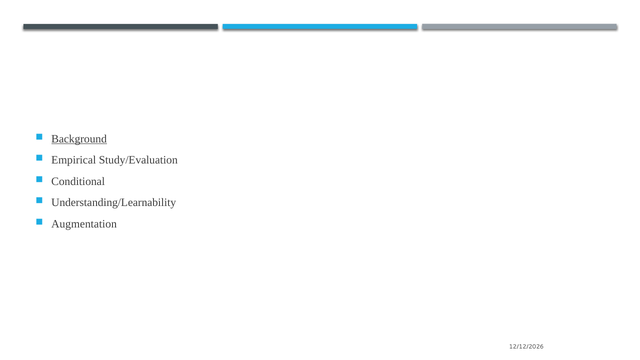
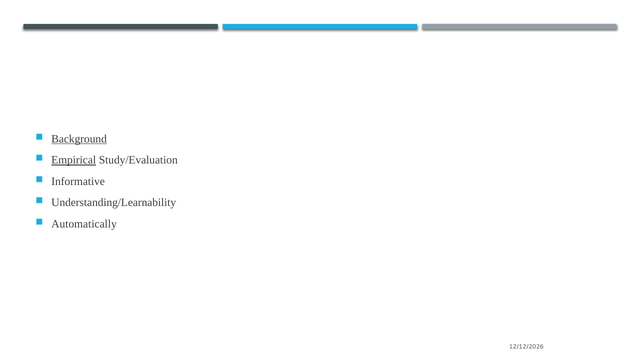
Empirical underline: none -> present (74, 160)
Conditional: Conditional -> Informative (78, 181)
Augmentation: Augmentation -> Automatically (84, 224)
